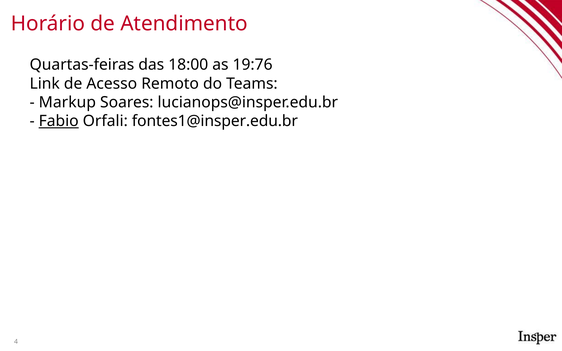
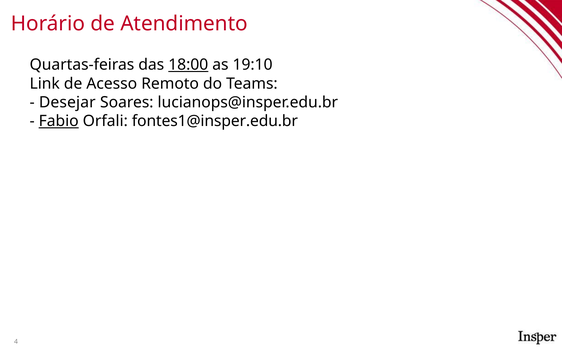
18:00 underline: none -> present (188, 65)
19:76: 19:76 -> 19:10 (253, 65)
Markup: Markup -> Desejar (67, 102)
